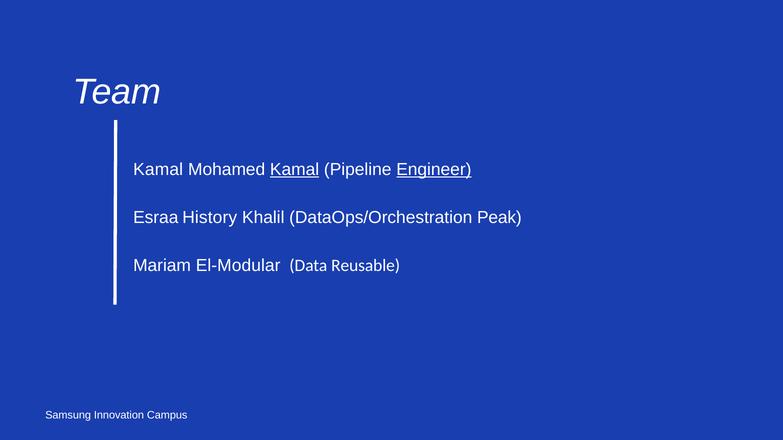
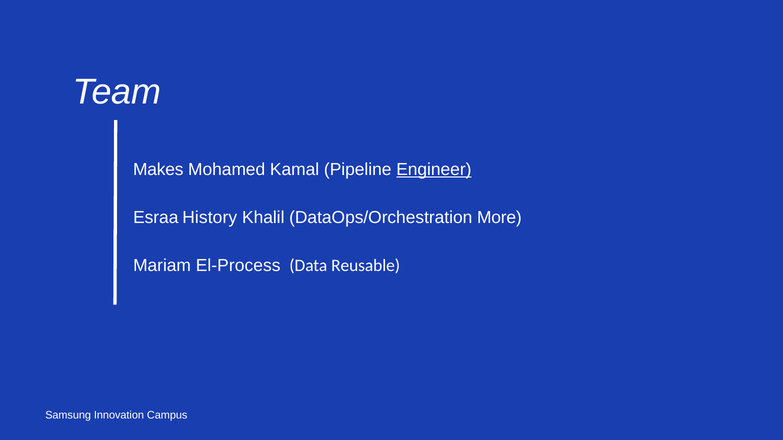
Kamal: Kamal -> Makes (158, 170)
Kamal underline: present -> none (295, 170)
Peak: Peak -> More (499, 218)
El-Modular: El-Modular -> El-Process (238, 266)
